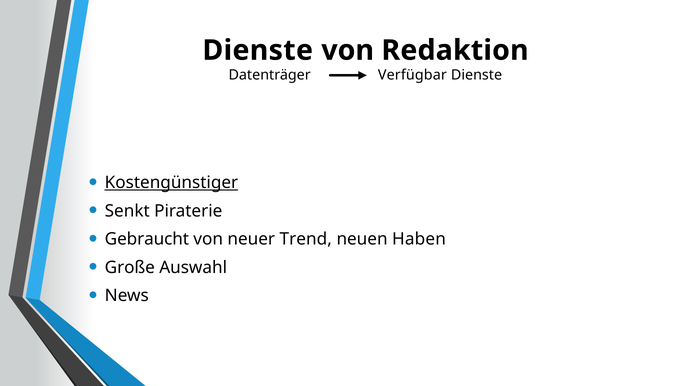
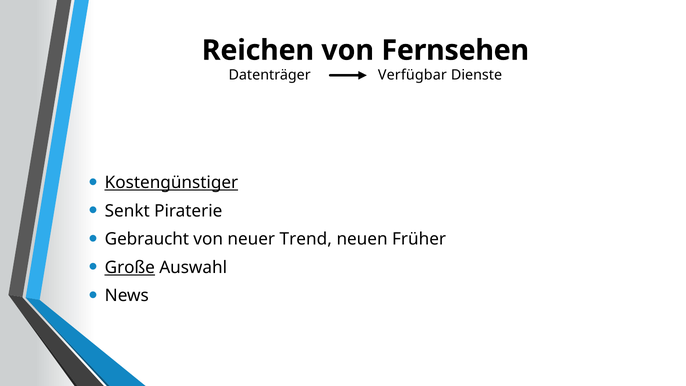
Dienste: Dienste -> Reichen (258, 50)
Redaktion: Redaktion -> Fernsehen (455, 50)
Haben: Haben -> Früher (419, 239)
Große underline: none -> present (130, 267)
